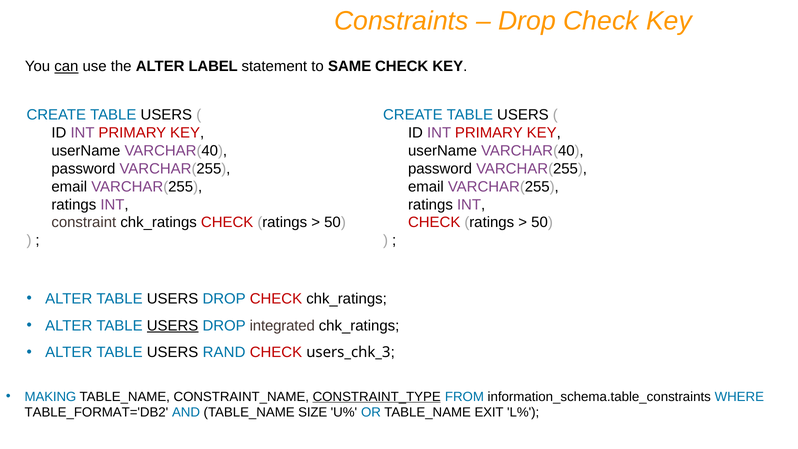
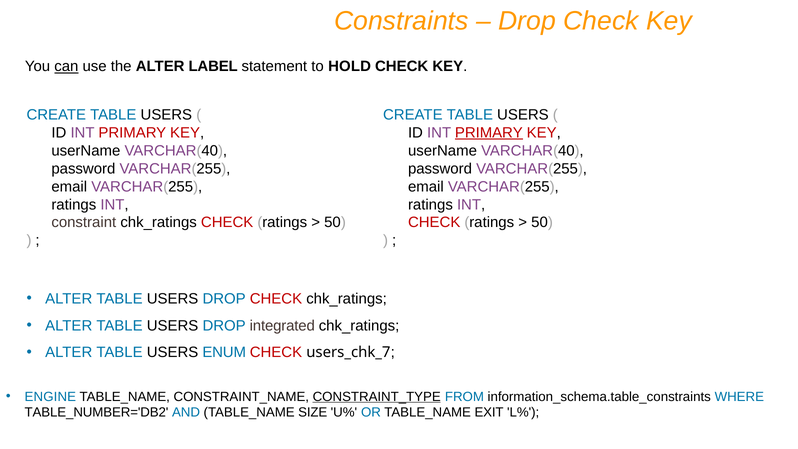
SAME: SAME -> HOLD (350, 66)
PRIMARY underline: none -> present (489, 133)
USERS underline: present -> none (173, 326)
RAND: RAND -> ENUM (224, 352)
users_chk_3: users_chk_3 -> users_chk_7 (348, 352)
MAKING: MAKING -> ENGINE (50, 397)
TABLE_FORMAT='DB2: TABLE_FORMAT='DB2 -> TABLE_NUMBER='DB2 (96, 412)
